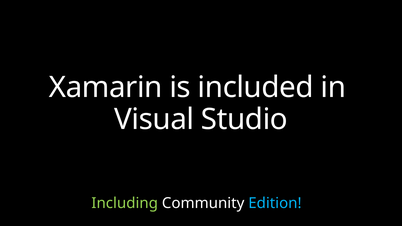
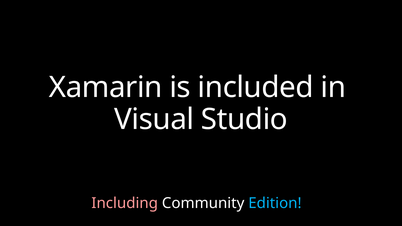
Including colour: light green -> pink (125, 203)
